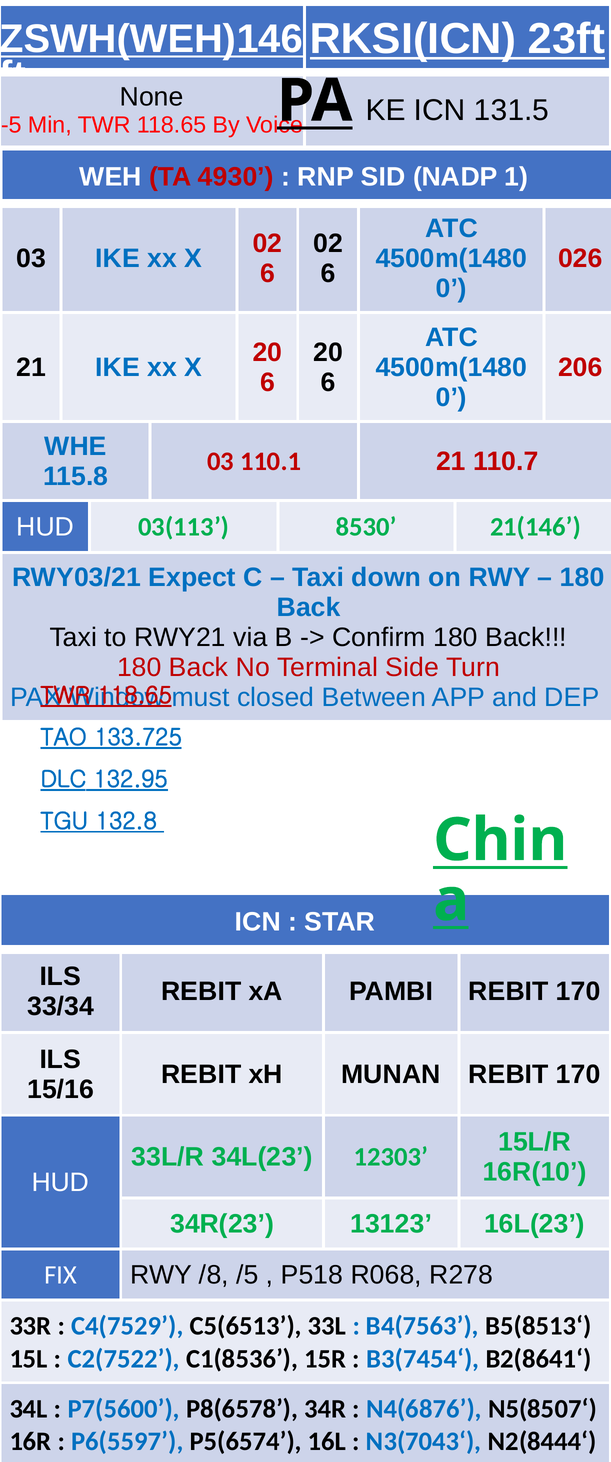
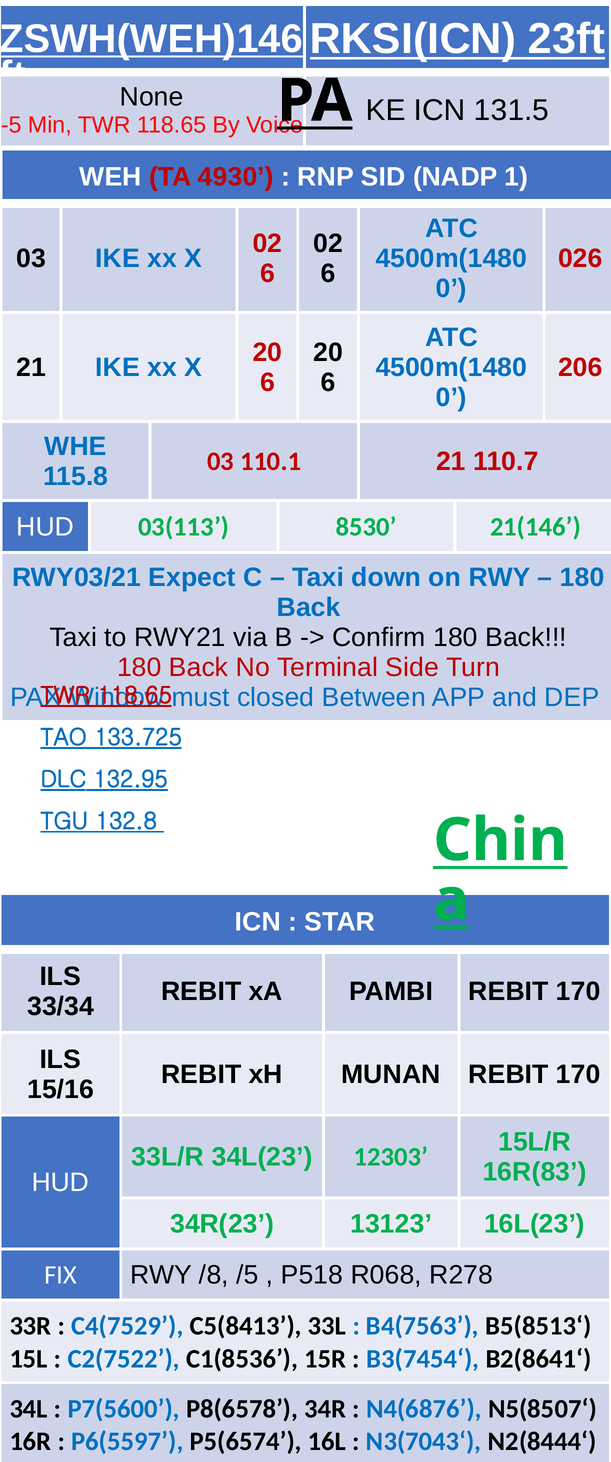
16R(10: 16R(10 -> 16R(83 (535, 1172)
C5(6513: C5(6513 -> C5(8413 (246, 1326)
